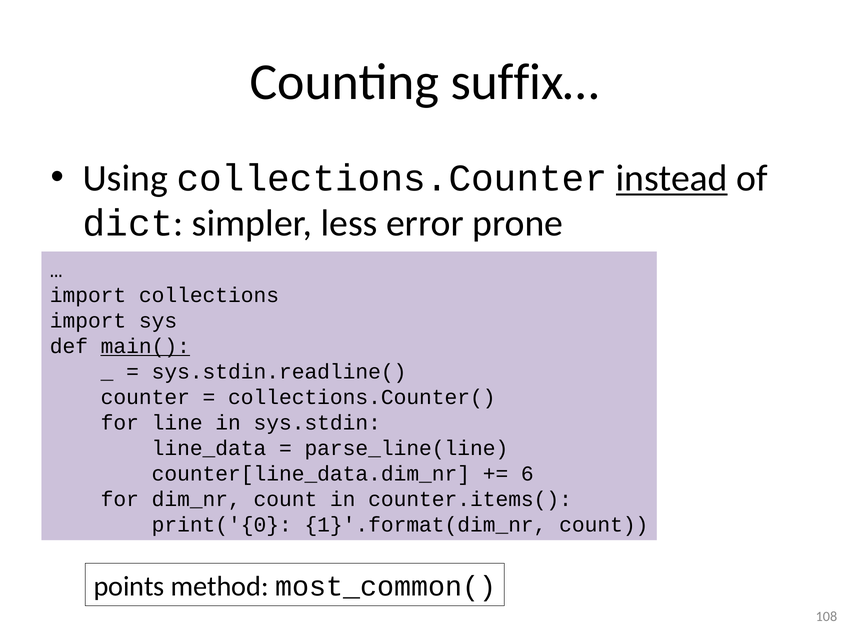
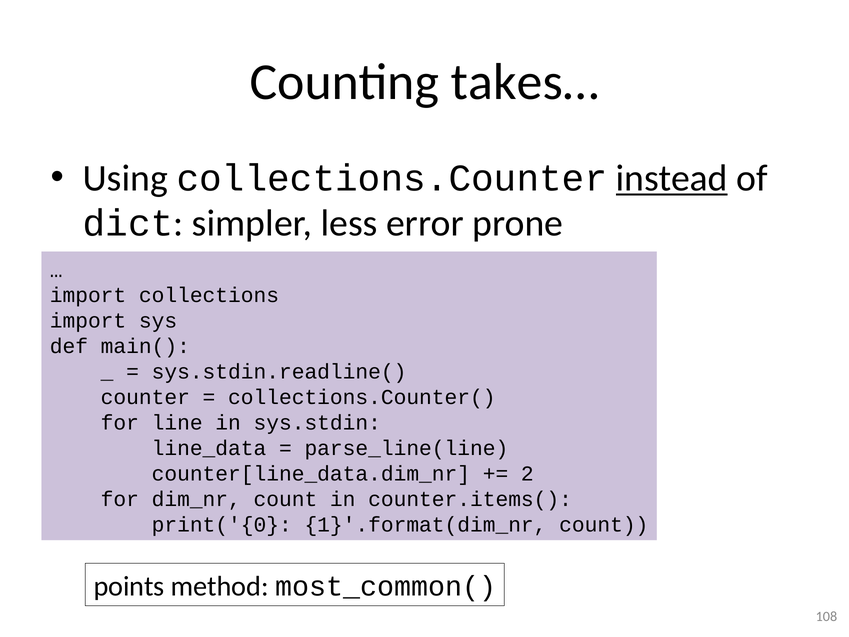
suffix…: suffix… -> takes… (525, 82)
main( underline: present -> none (145, 346)
6: 6 -> 2 (527, 474)
